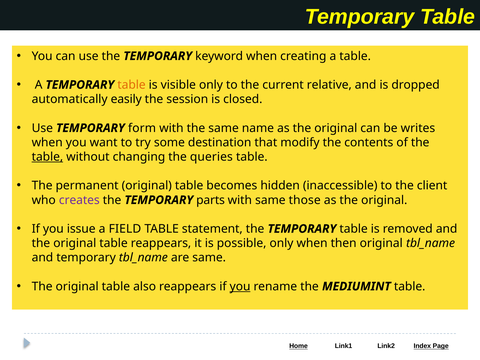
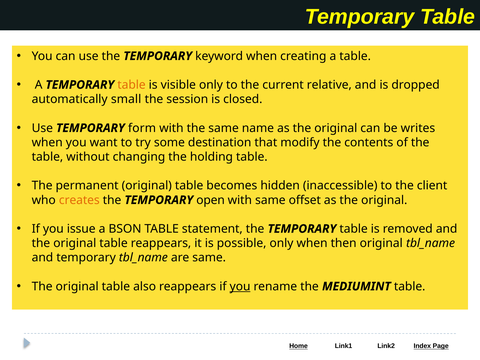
easily: easily -> small (126, 99)
table underline: present -> none (47, 157)
queries: queries -> holding (211, 157)
creates colour: purple -> orange (79, 200)
parts: parts -> open (211, 200)
those: those -> offset (305, 200)
FIELD: FIELD -> BSON (125, 229)
